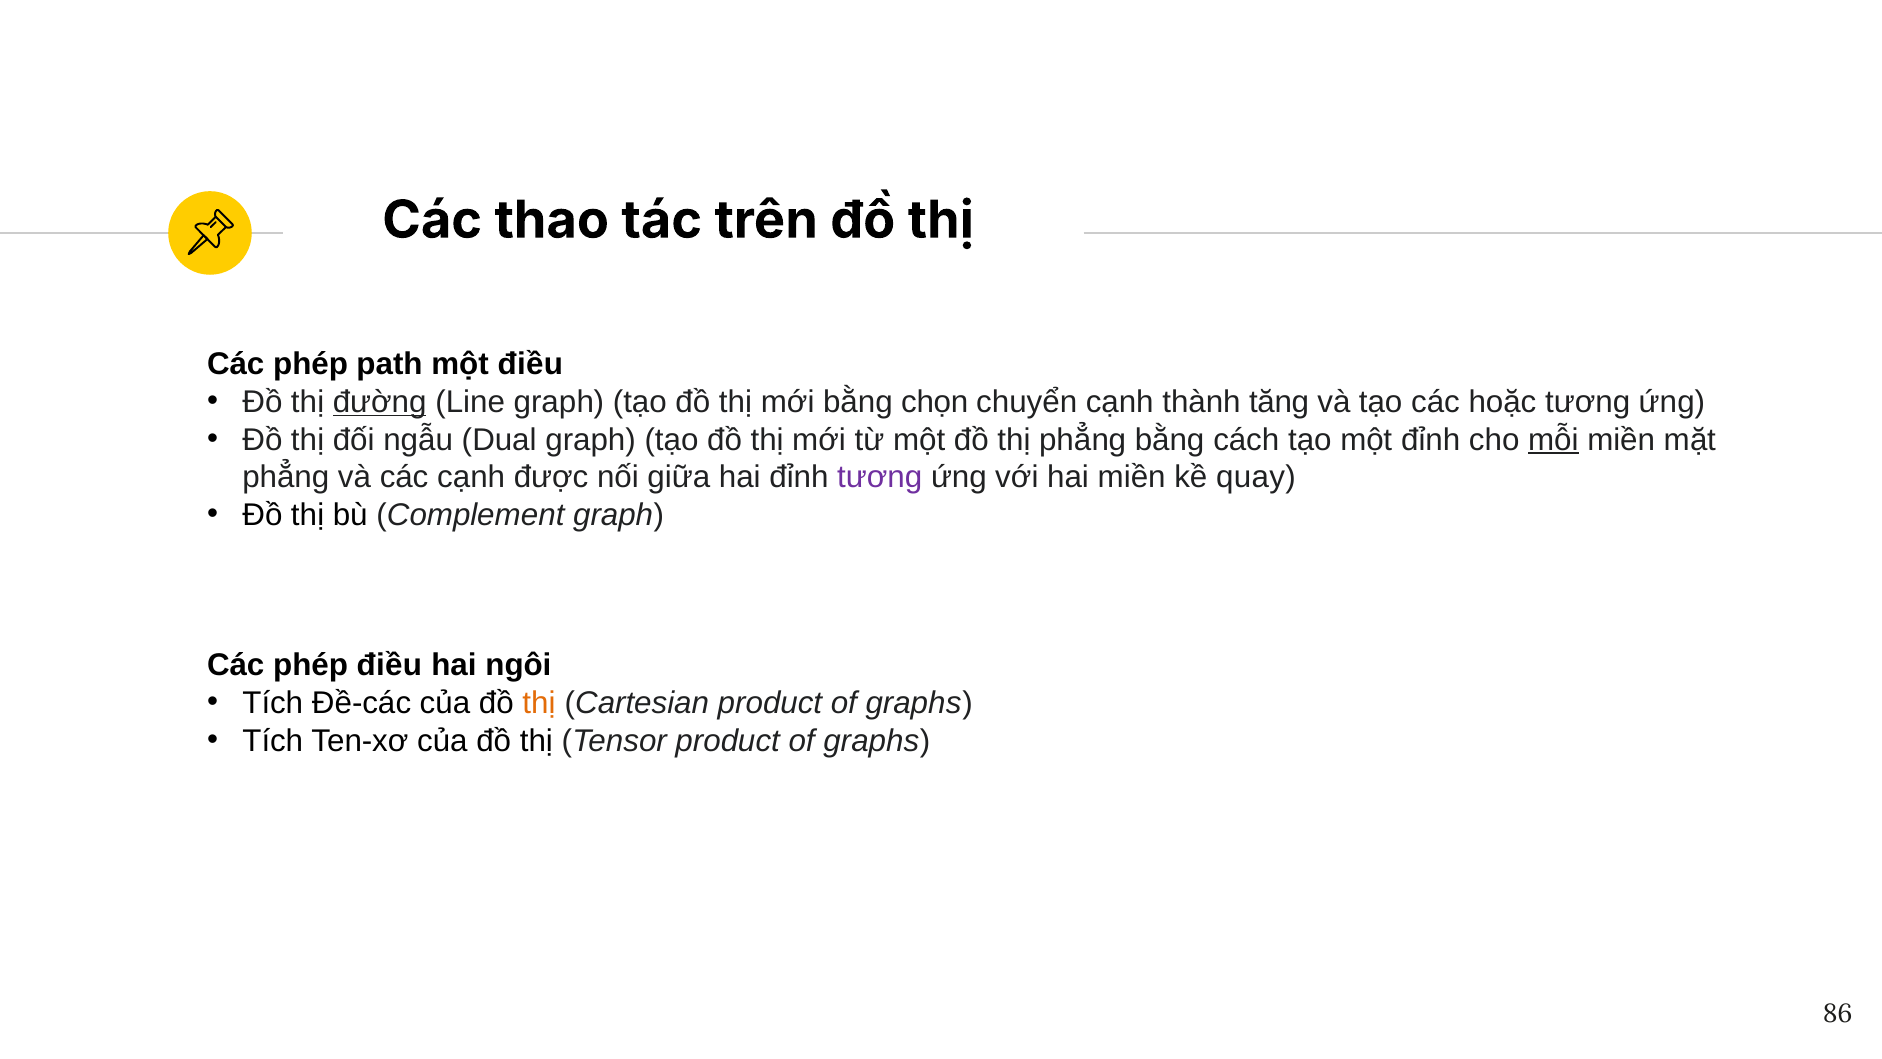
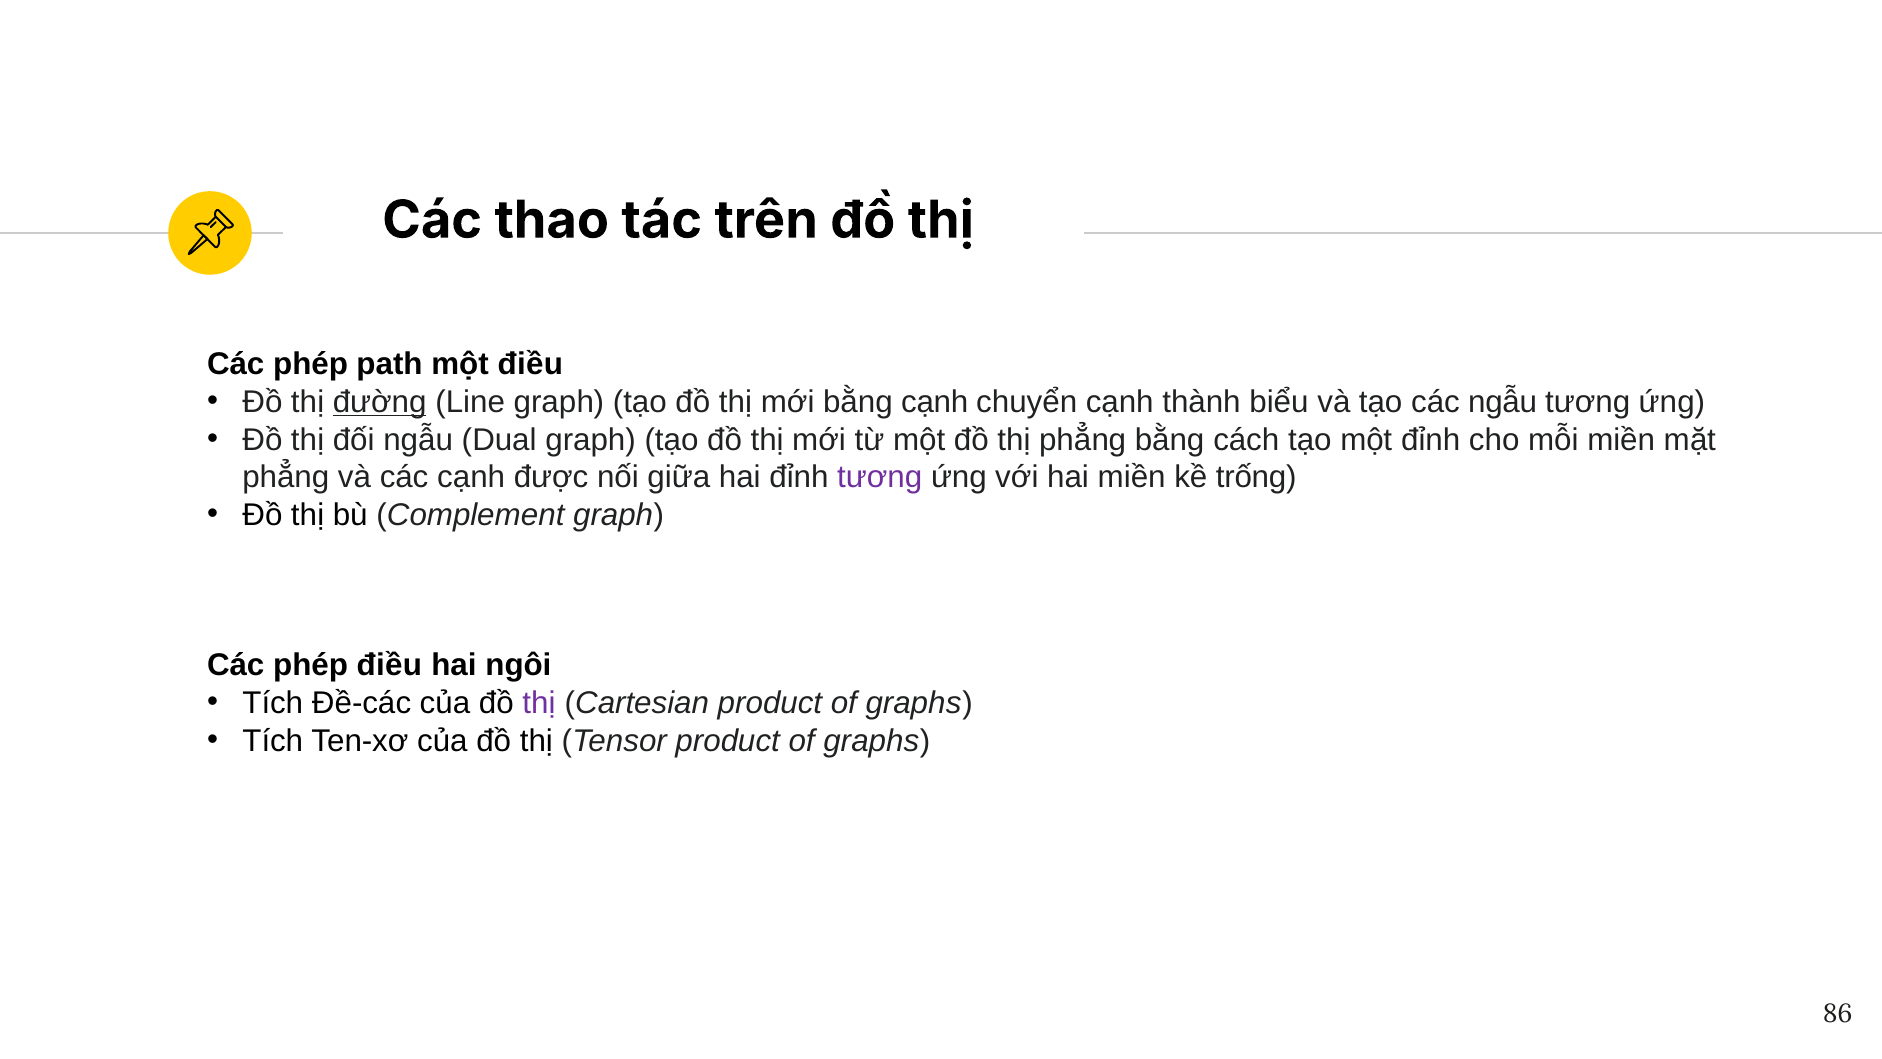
bằng chọn: chọn -> cạnh (935, 402)
tăng: tăng -> biểu (1279, 402)
các hoặc: hoặc -> ngẫu (1503, 402)
mỗi underline: present -> none (1553, 440)
quay: quay -> trống (1256, 477)
thị colour: orange -> purple (539, 703)
